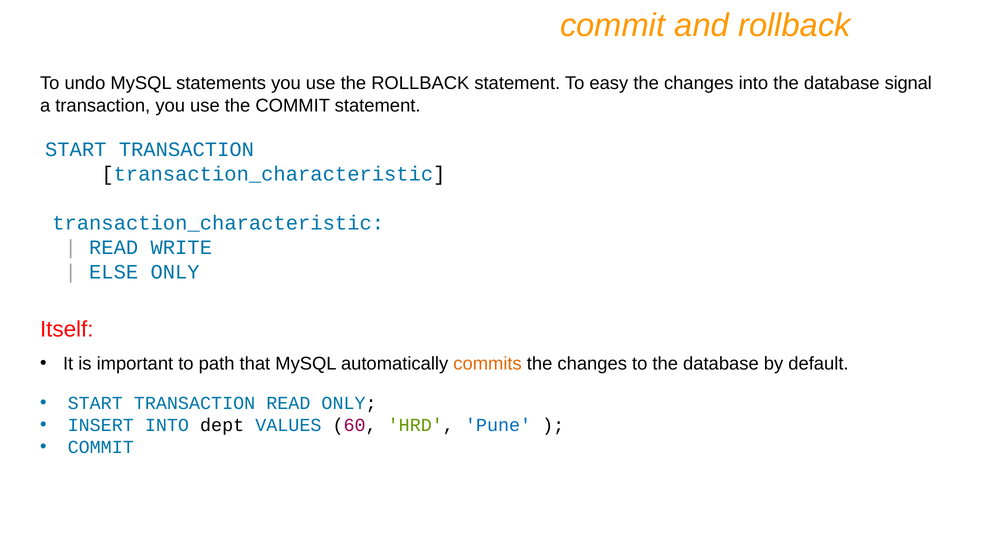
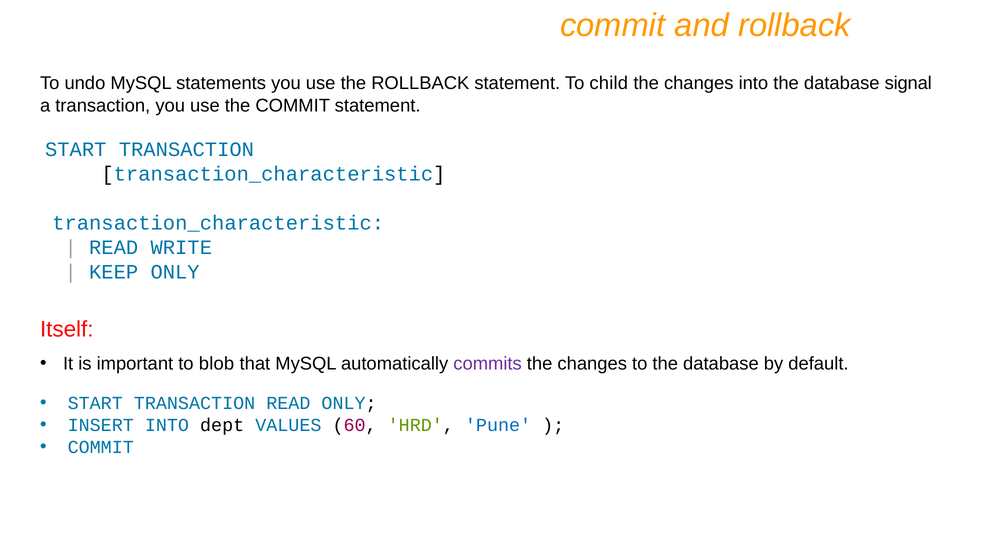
easy: easy -> child (609, 83)
ELSE: ELSE -> KEEP (114, 272)
path: path -> blob (217, 363)
commits colour: orange -> purple (488, 363)
